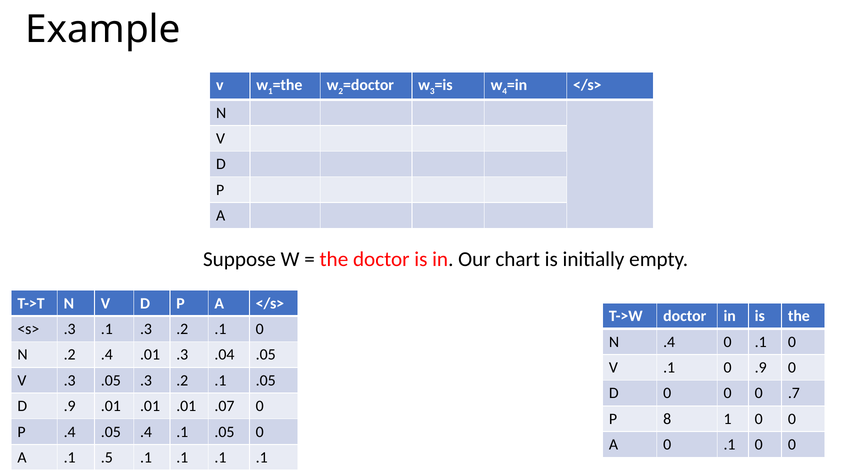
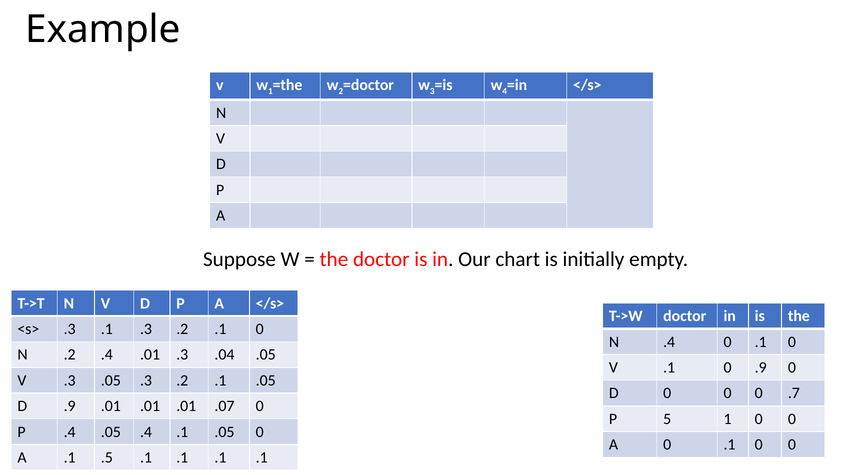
8: 8 -> 5 (667, 419)
